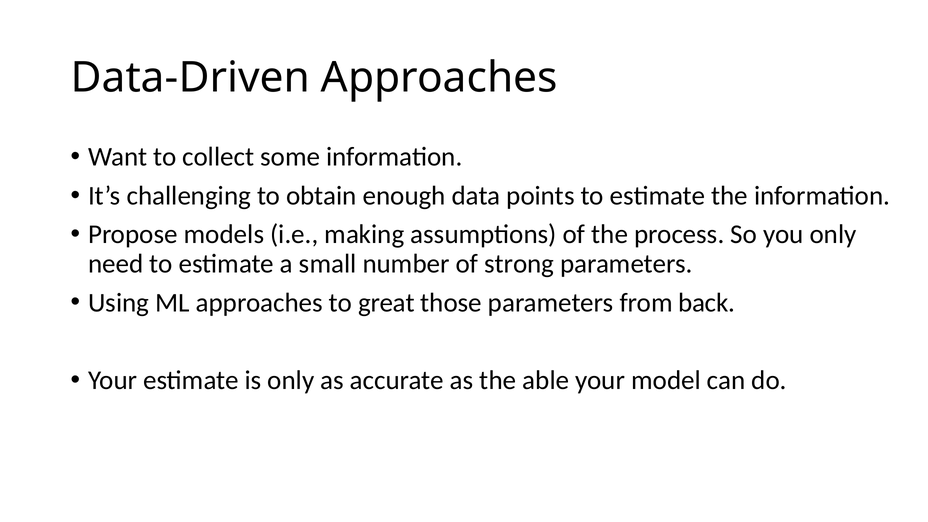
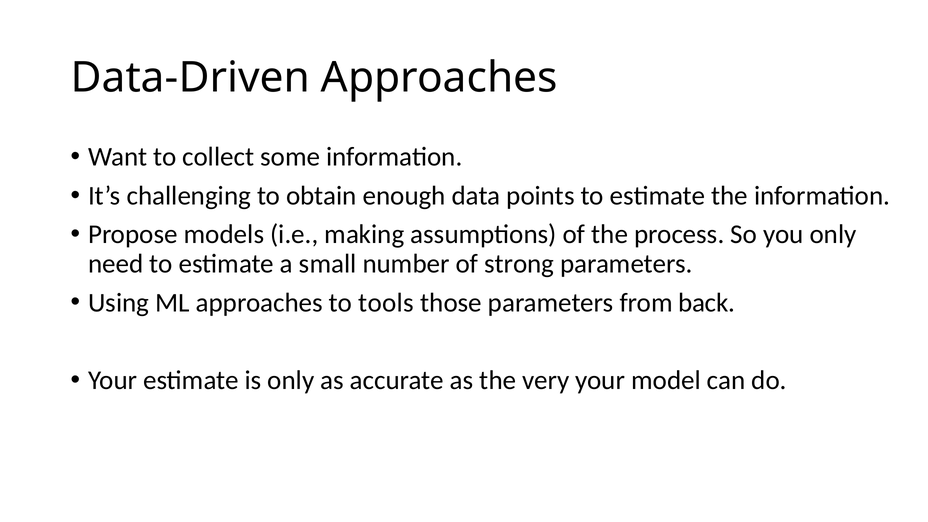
great: great -> tools (386, 303)
able: able -> very (546, 380)
